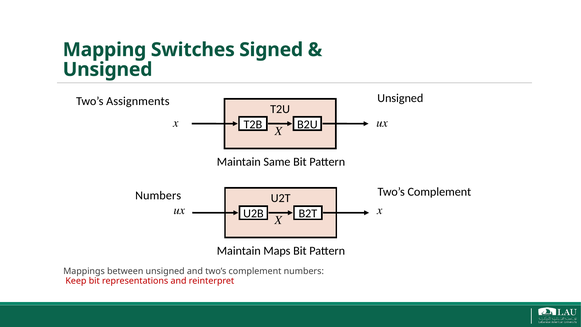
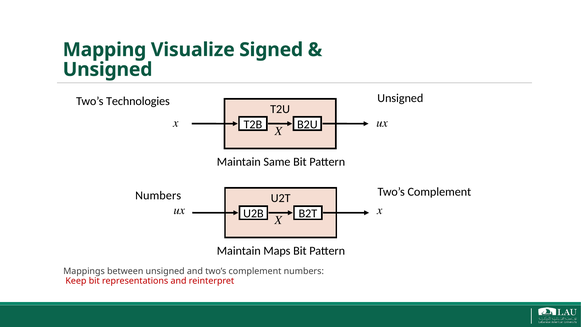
Switches: Switches -> Visualize (193, 50)
Assignments: Assignments -> Technologies (138, 101)
